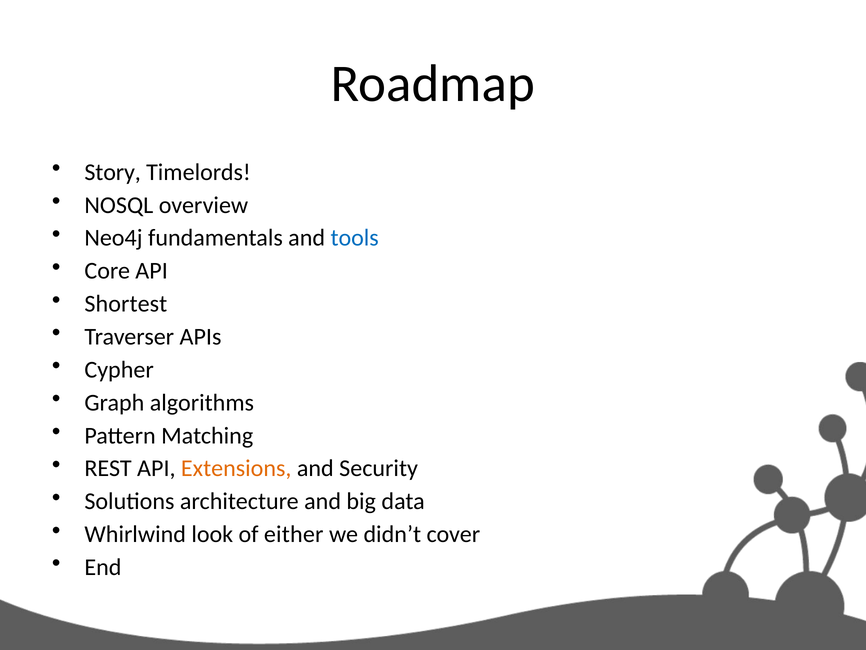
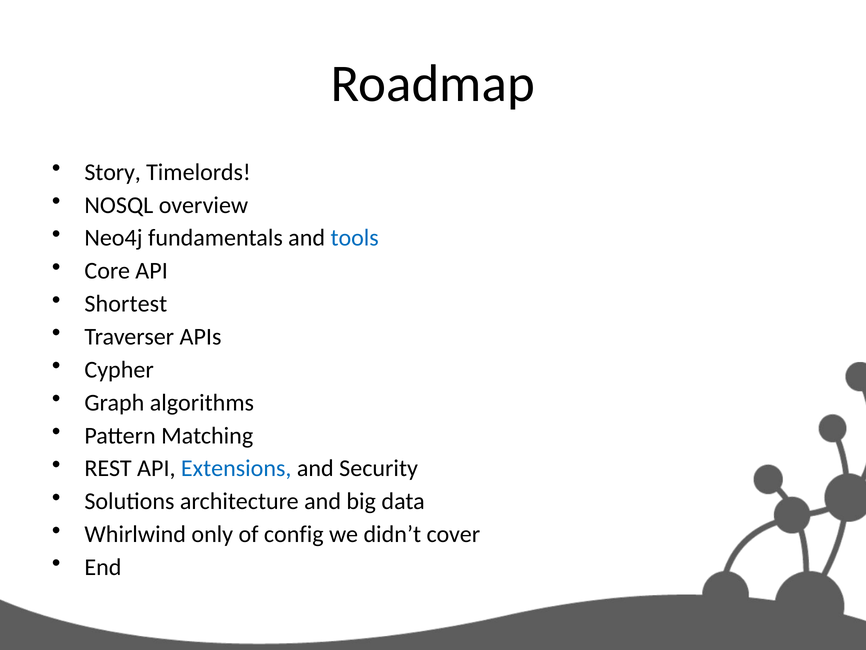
Extensions colour: orange -> blue (236, 468)
look: look -> only (212, 534)
either: either -> config (294, 534)
